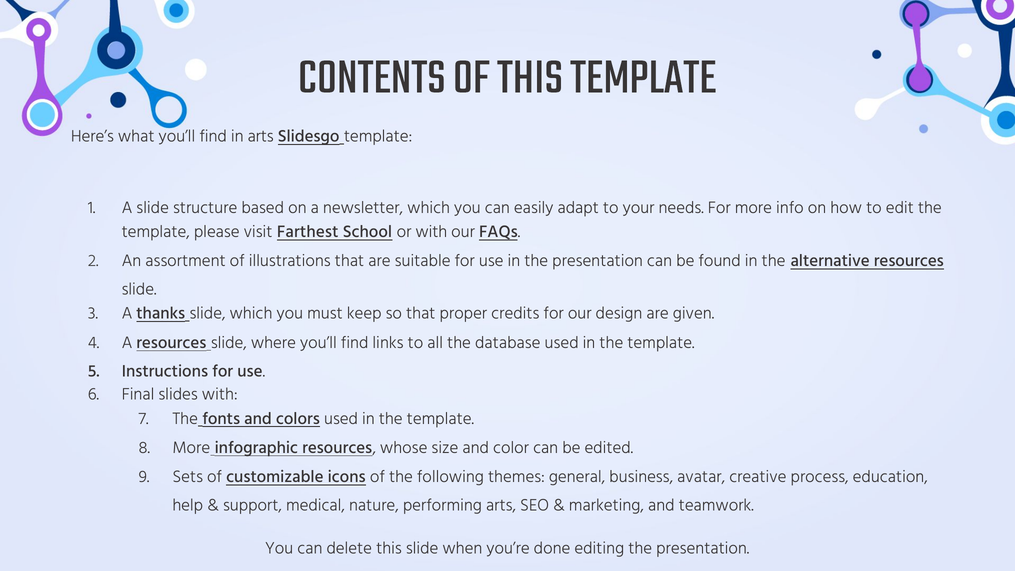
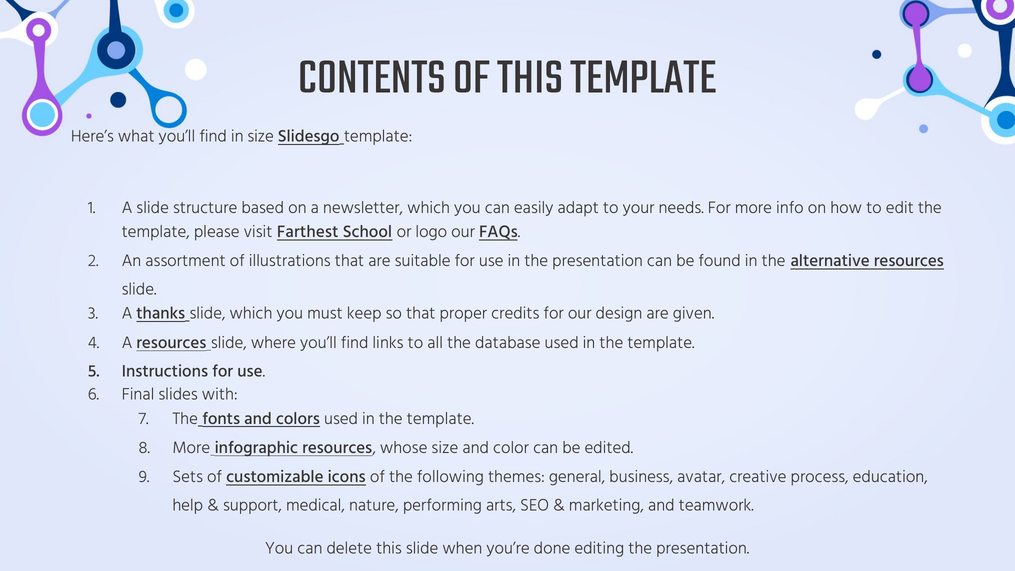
in arts: arts -> size (261, 136)
or with: with -> logo (431, 232)
